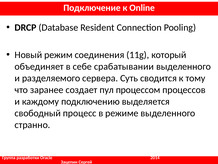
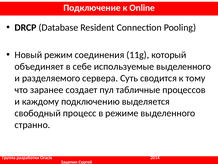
срабатывании: срабатывании -> используемые (124, 66)
процессом: процессом -> табличные (138, 90)
